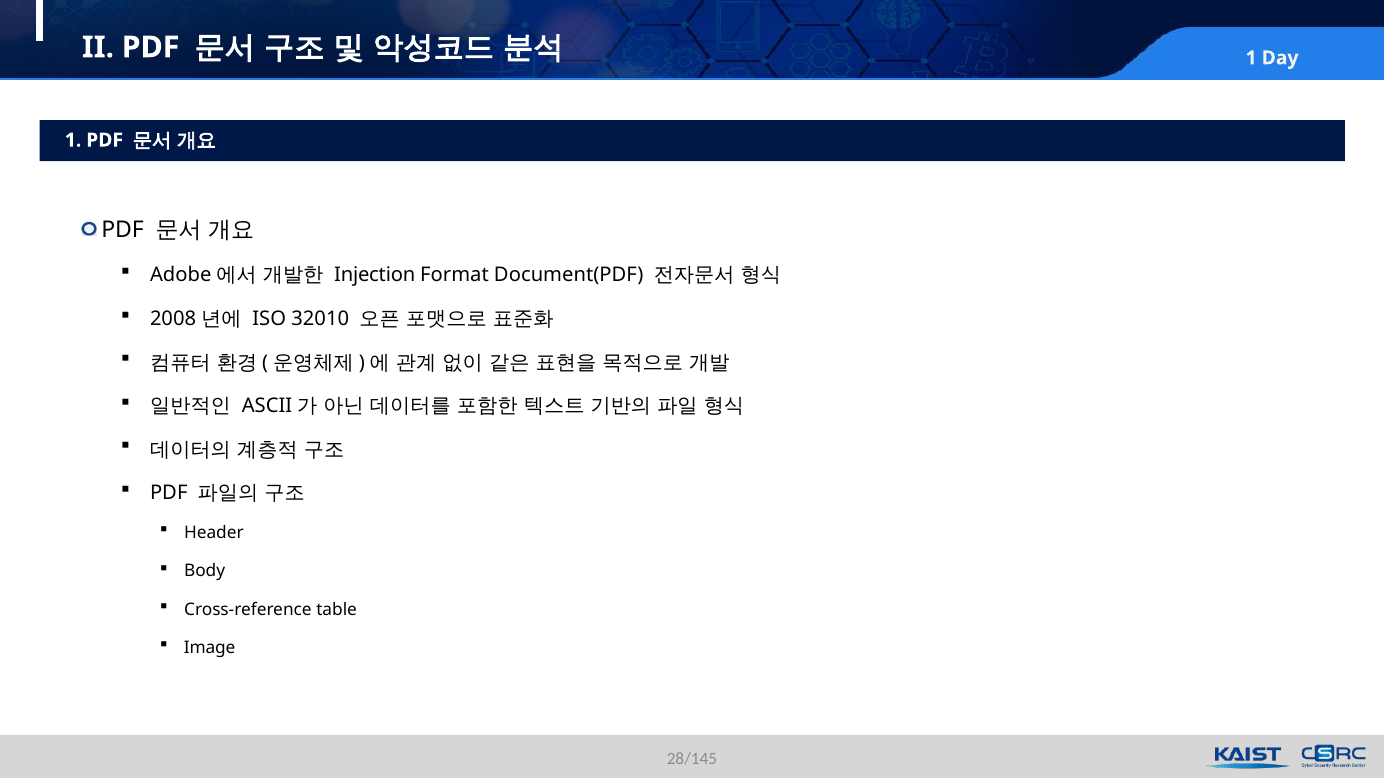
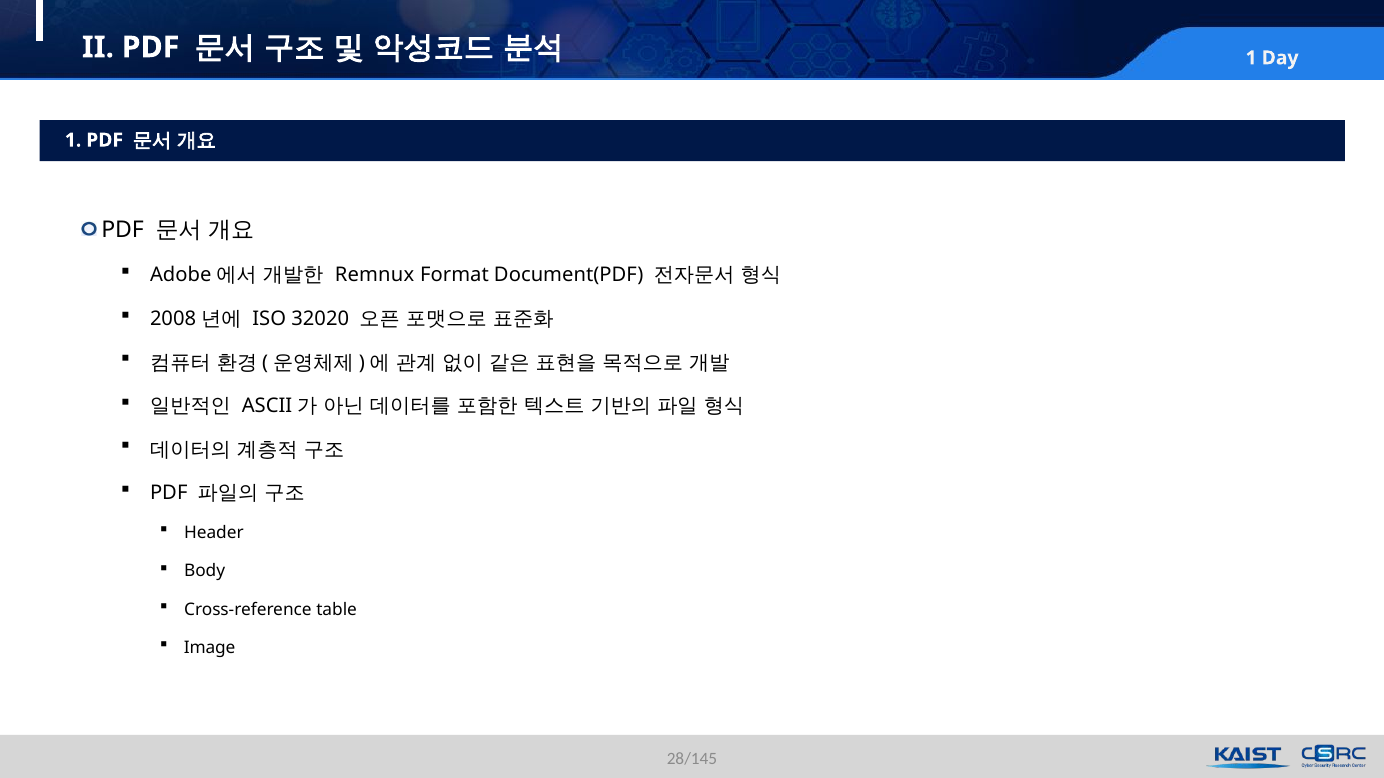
Injection: Injection -> Remnux (375, 275)
32010: 32010 -> 32020 (320, 319)
